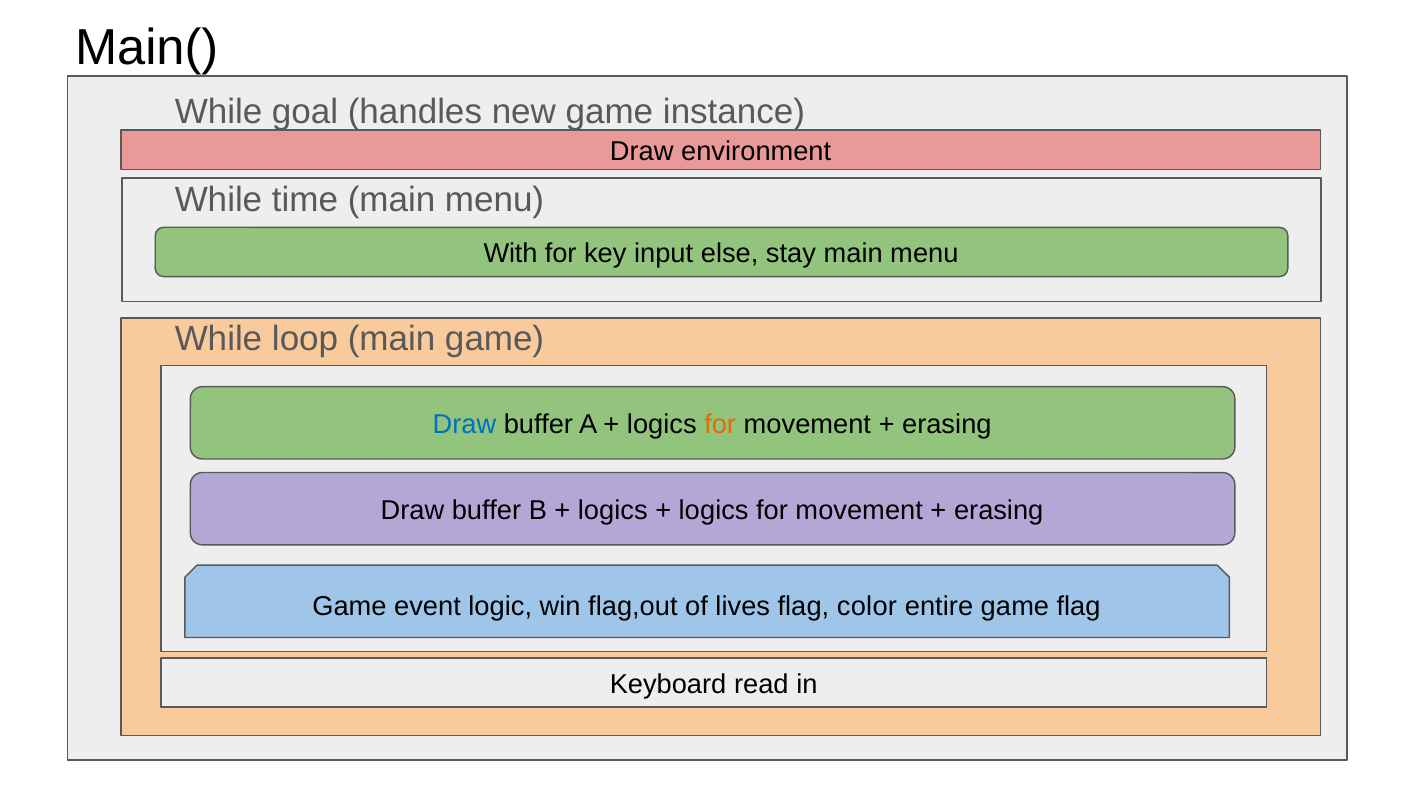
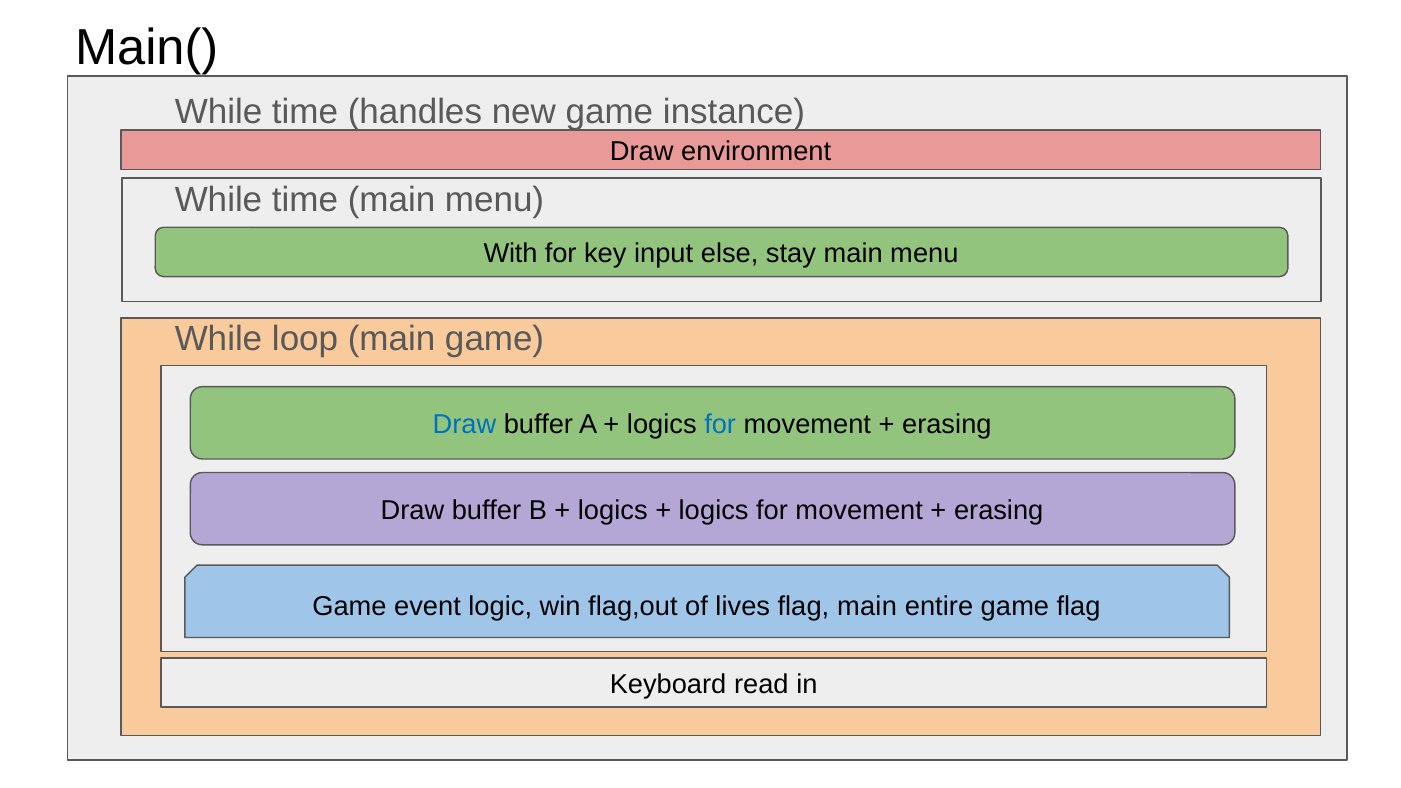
goal: goal -> time (305, 112)
for colour: orange -> blue (720, 425)
flag color: color -> main (867, 606)
